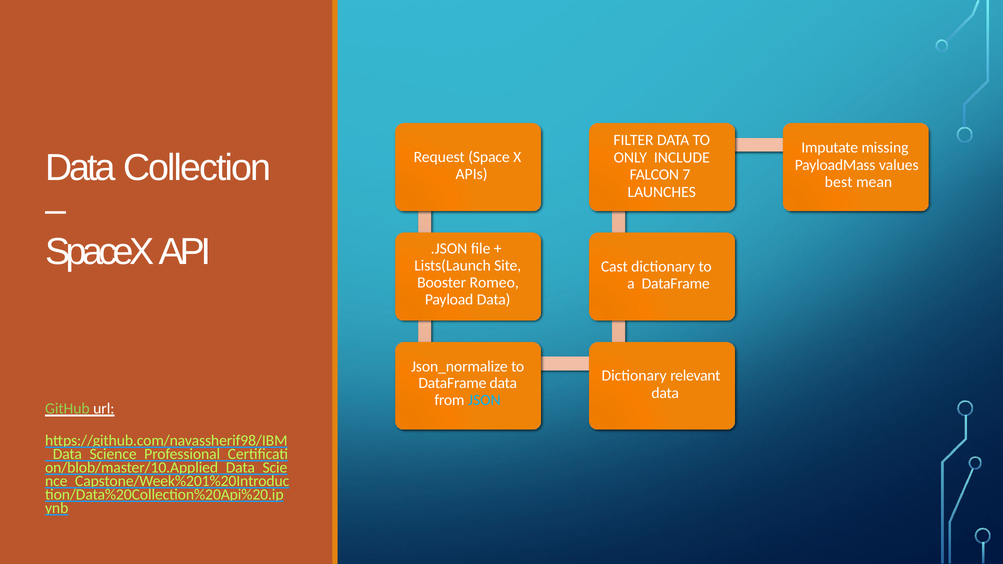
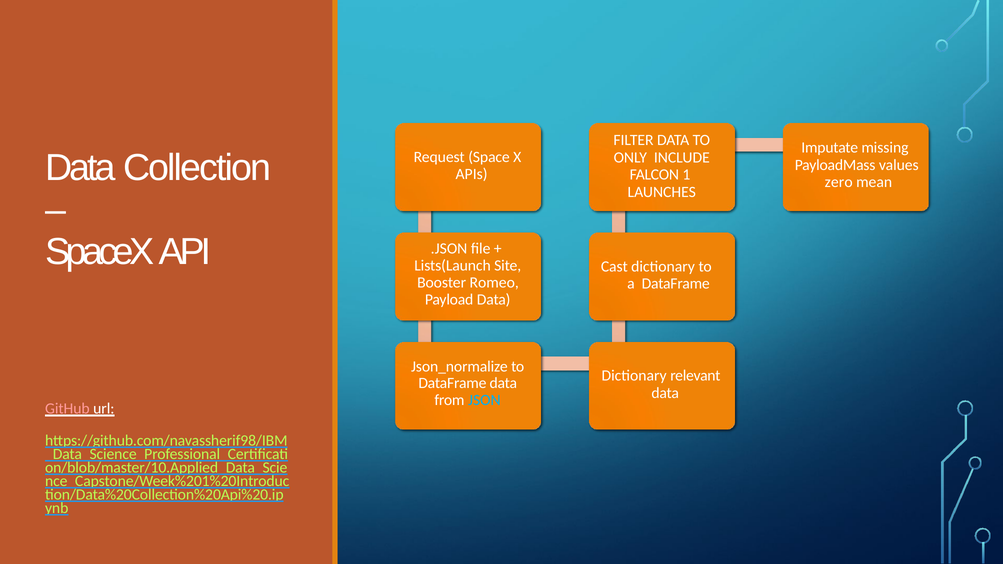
7: 7 -> 1 (686, 175)
best: best -> zero (839, 182)
GitHub colour: light green -> pink (67, 409)
